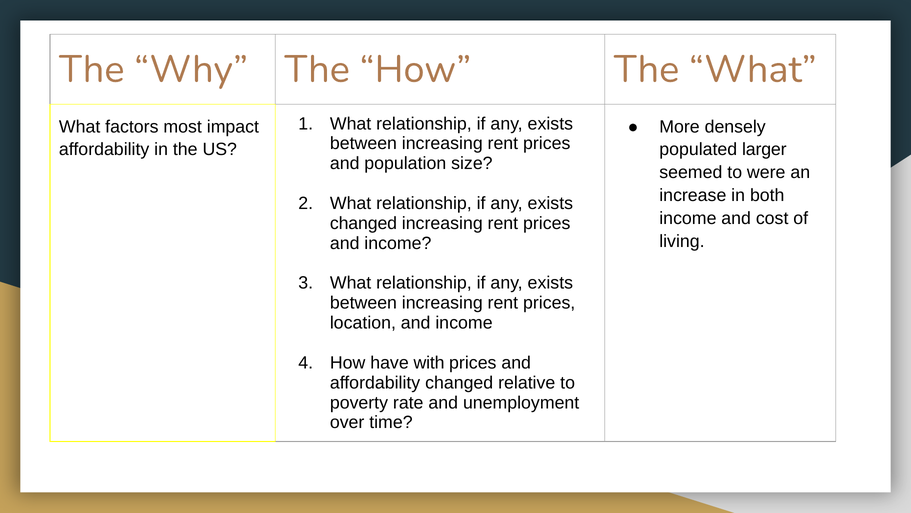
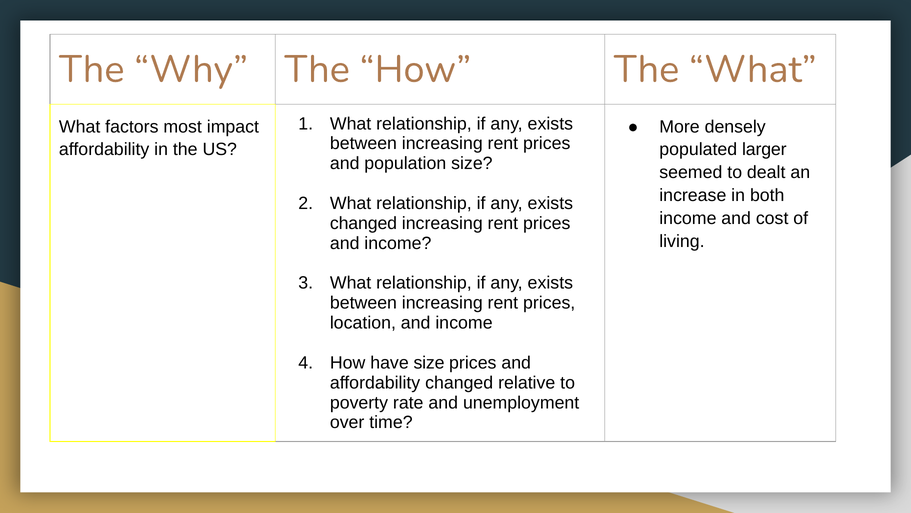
were: were -> dealt (766, 172)
have with: with -> size (429, 362)
